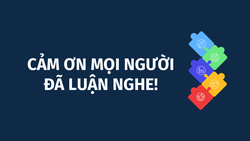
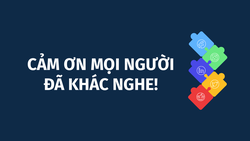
LUẬN: LUẬN -> KHÁC (88, 84)
